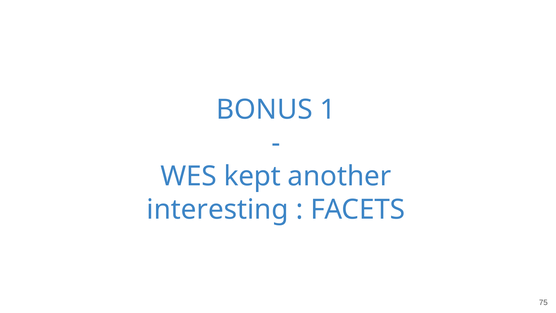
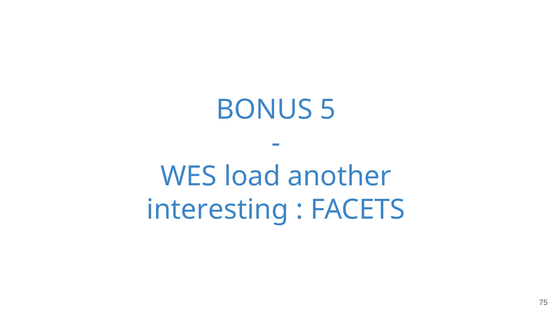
1: 1 -> 5 (328, 110)
kept: kept -> load (252, 176)
